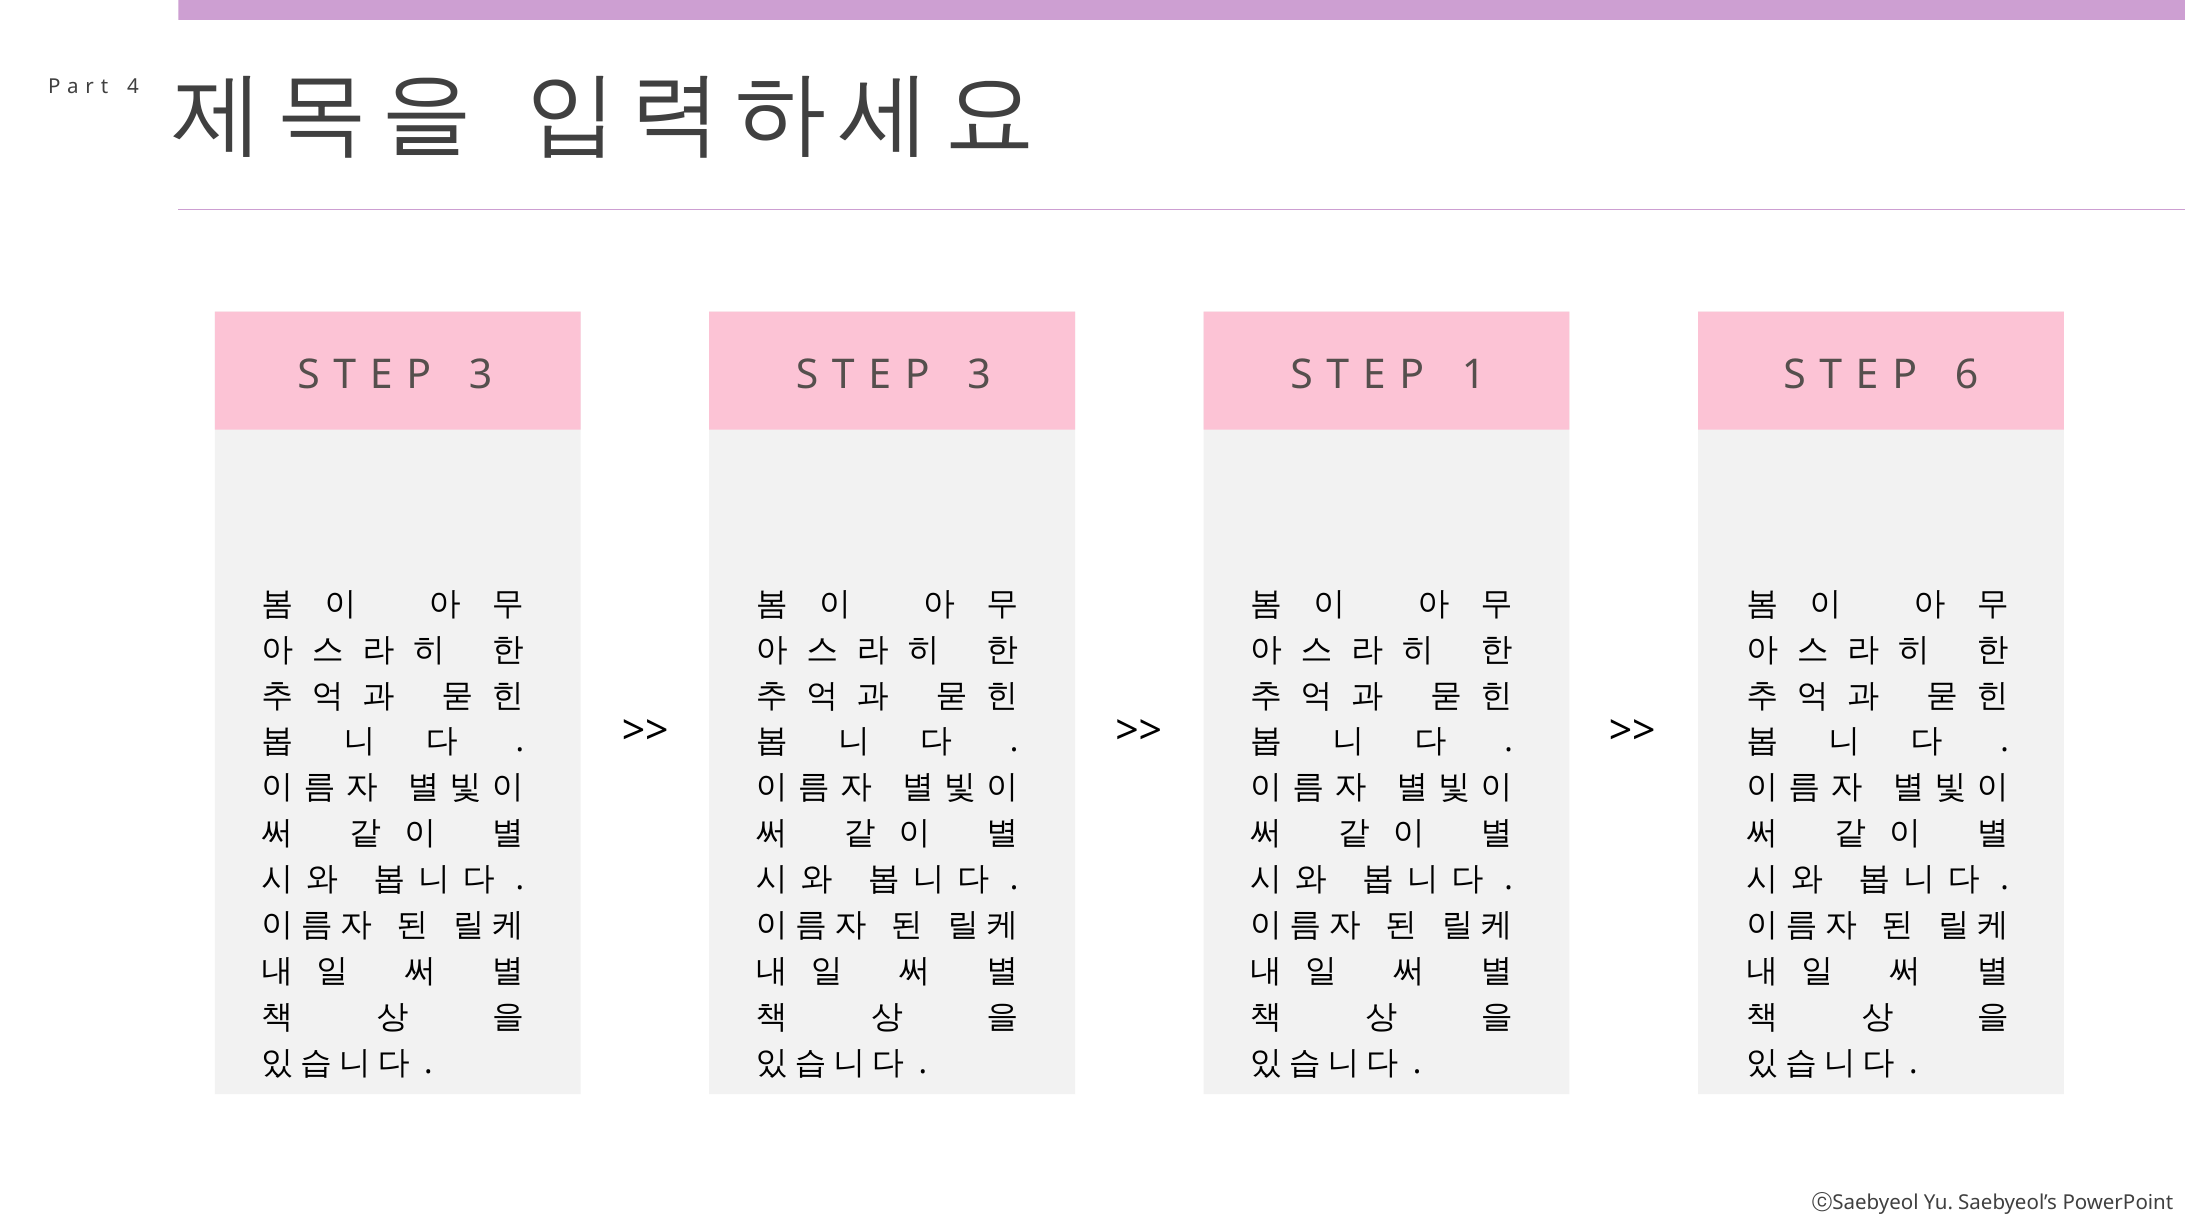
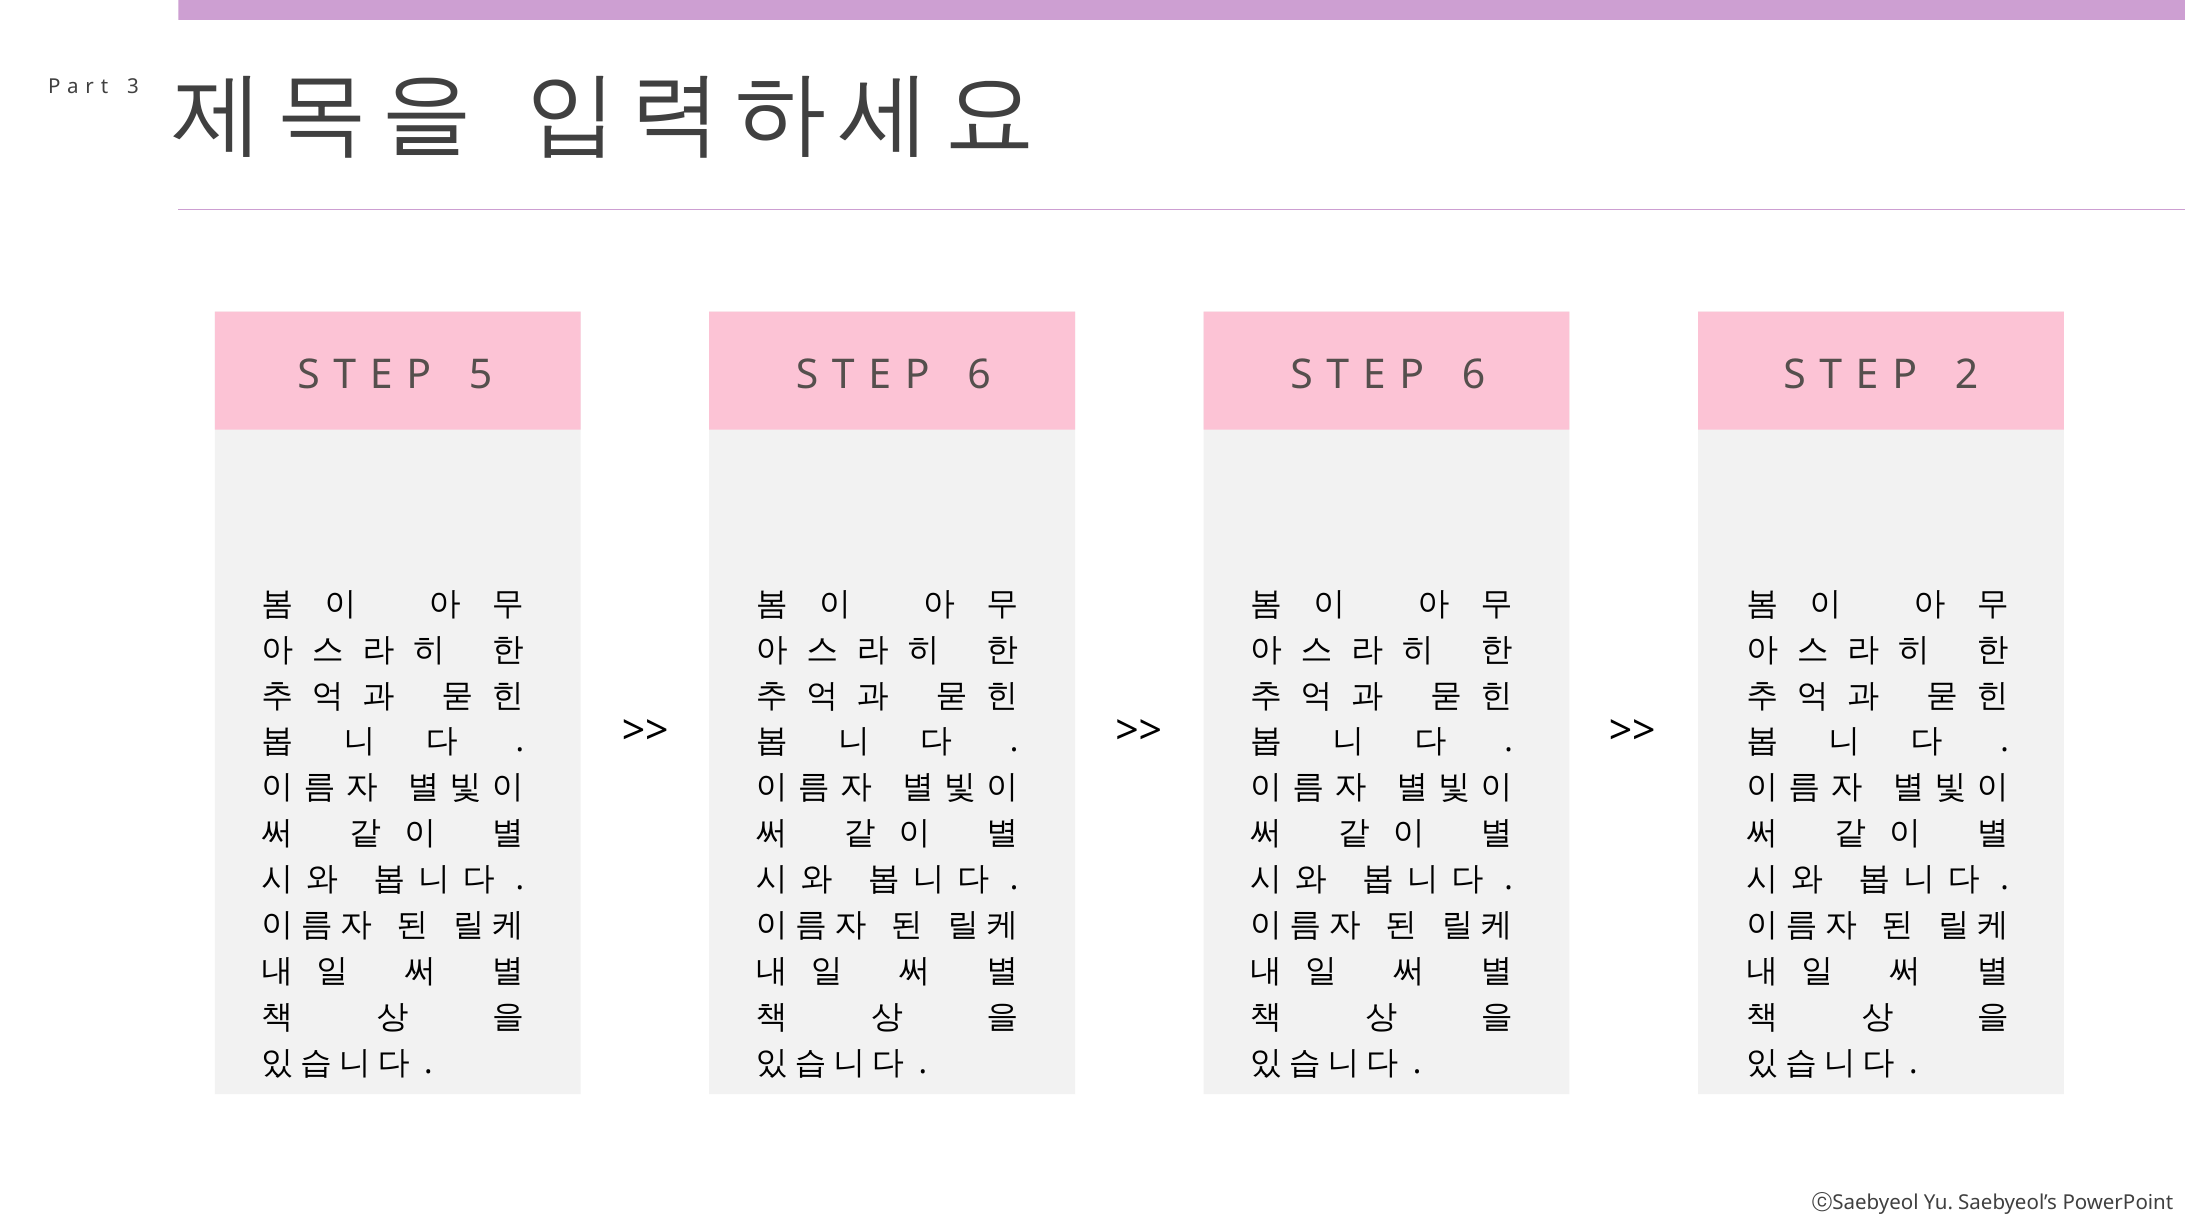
4: 4 -> 3 (133, 87)
3: 3 -> 5 (481, 375)
3: 3 -> 6 (979, 375)
1: 1 -> 6 (1474, 375)
6: 6 -> 2 (1967, 375)
